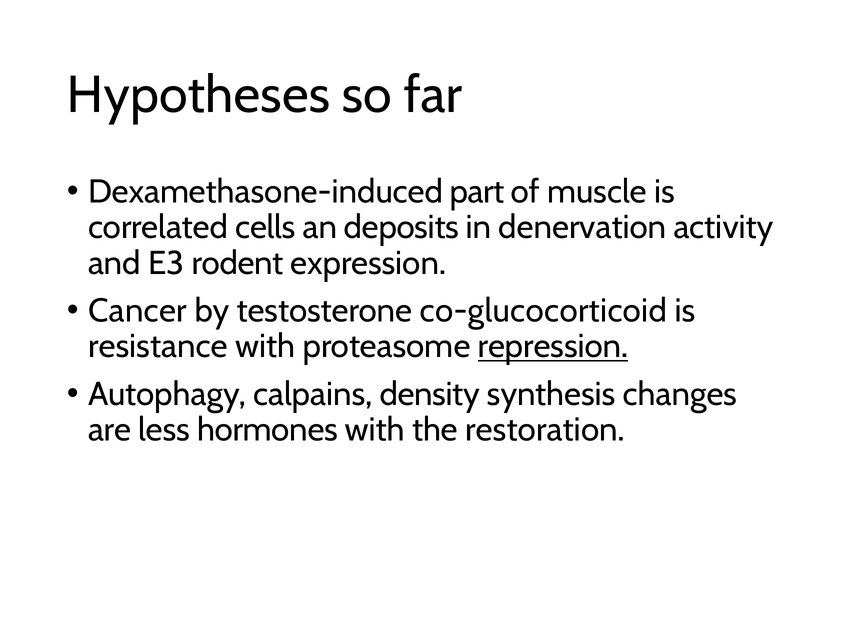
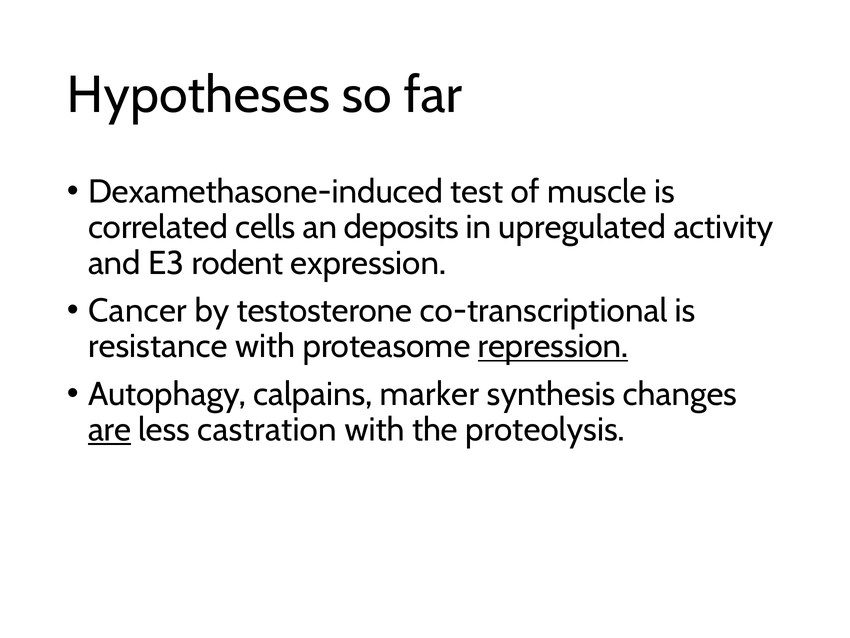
part: part -> test (477, 192)
denervation: denervation -> upregulated (582, 227)
co-glucocorticoid: co-glucocorticoid -> co-transcriptional (544, 311)
density: density -> marker (429, 394)
are underline: none -> present (110, 429)
hormones: hormones -> castration (267, 429)
restoration: restoration -> proteolysis (545, 429)
